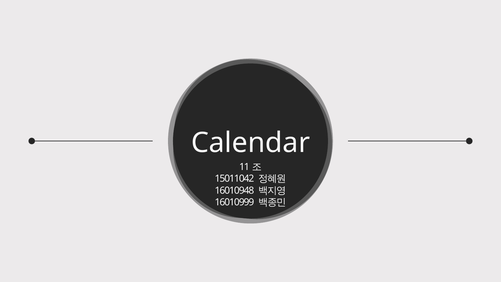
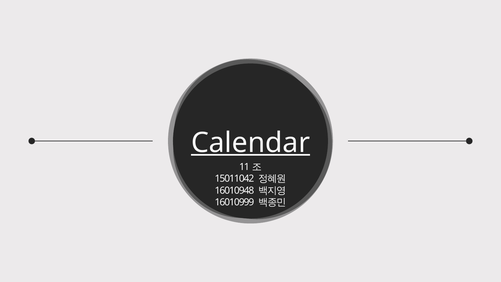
Calendar underline: none -> present (251, 143)
